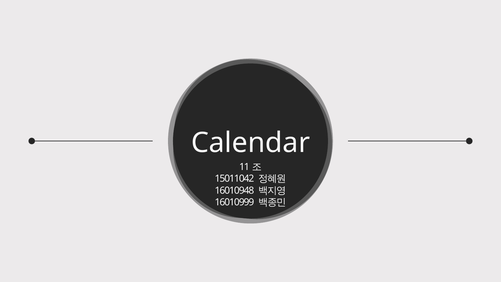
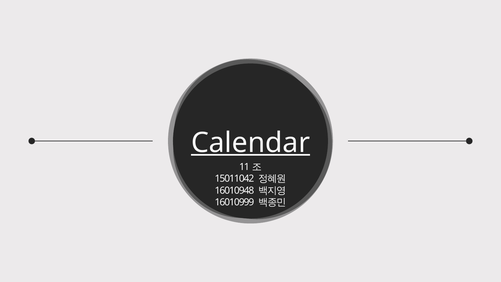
Calendar underline: none -> present (251, 143)
